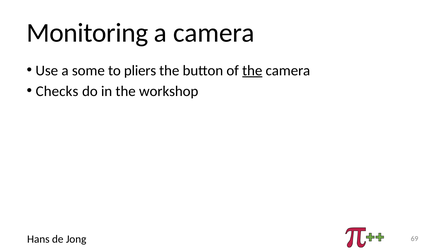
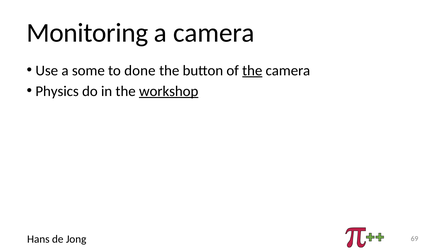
pliers: pliers -> done (140, 71)
Checks: Checks -> Physics (57, 91)
workshop underline: none -> present (169, 91)
